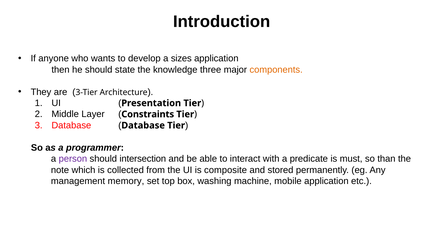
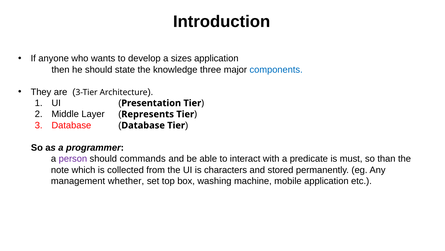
components colour: orange -> blue (276, 69)
Constraints: Constraints -> Represents (148, 114)
intersection: intersection -> commands (143, 158)
composite: composite -> characters (226, 170)
memory: memory -> whether (126, 181)
